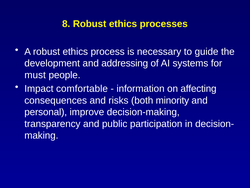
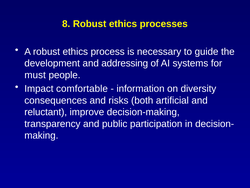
affecting: affecting -> diversity (198, 88)
minority: minority -> artificial (172, 100)
personal: personal -> reluctant (46, 112)
